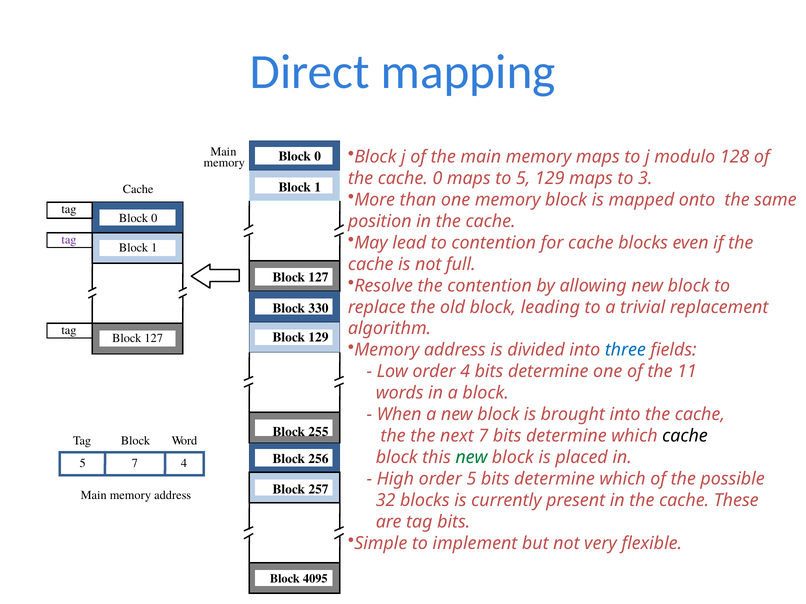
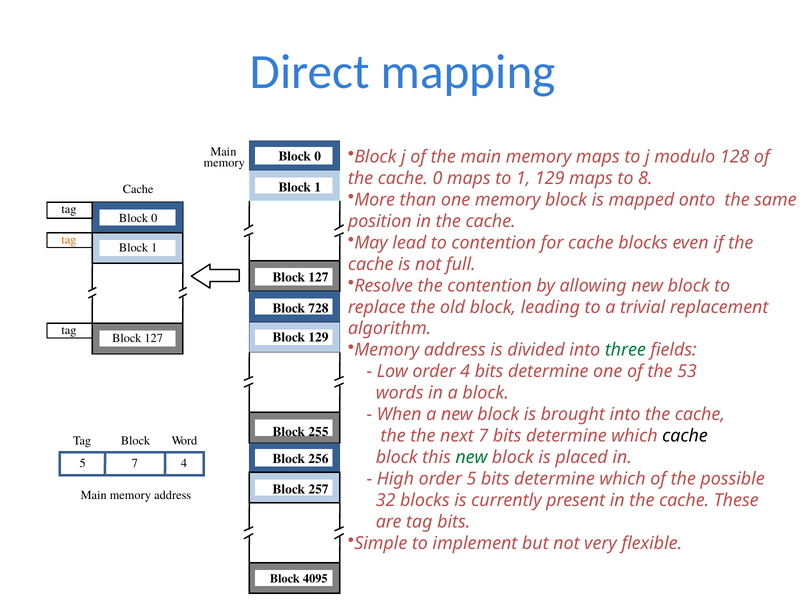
to 5: 5 -> 1 (523, 178)
3: 3 -> 8 (645, 178)
tag colour: purple -> orange (69, 240)
330: 330 -> 728 (318, 308)
three colour: blue -> green (625, 350)
11: 11 -> 53 (687, 372)
